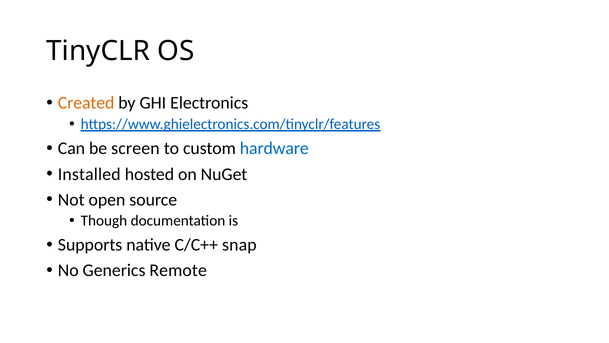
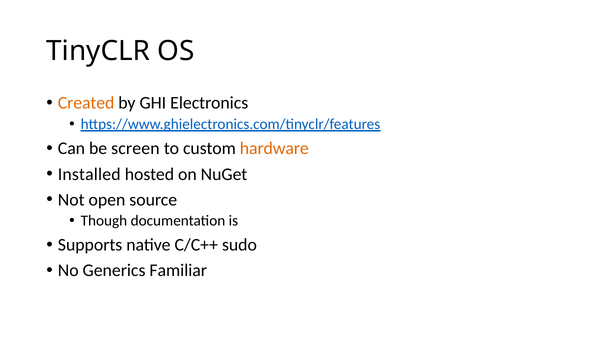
hardware colour: blue -> orange (274, 148)
snap: snap -> sudo (239, 245)
Remote: Remote -> Familiar (178, 270)
